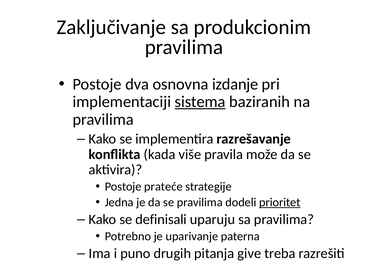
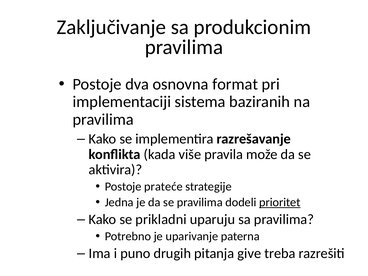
izdanje: izdanje -> format (235, 84)
sistema underline: present -> none (200, 102)
definisali: definisali -> prikladni (161, 219)
